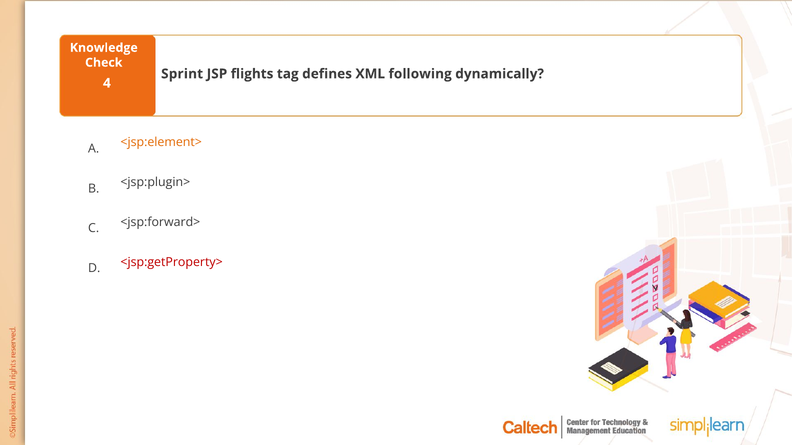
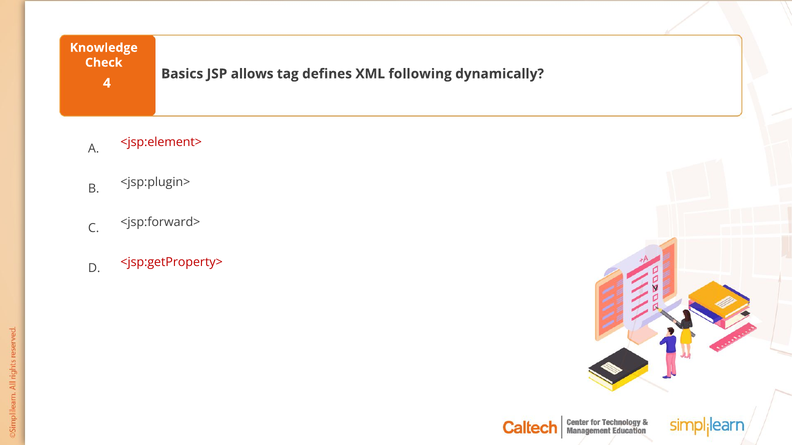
Sprint: Sprint -> Basics (182, 74)
flights: flights -> allows (252, 74)
<jsp:element> colour: orange -> red (161, 142)
